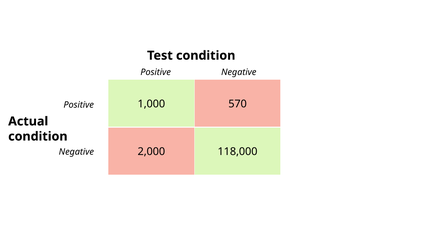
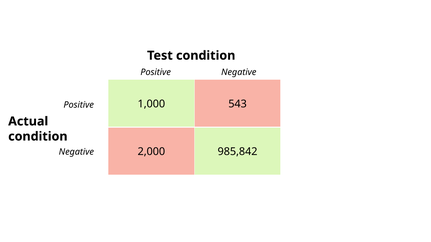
570: 570 -> 543 (238, 104)
118,000: 118,000 -> 985,842 (238, 152)
